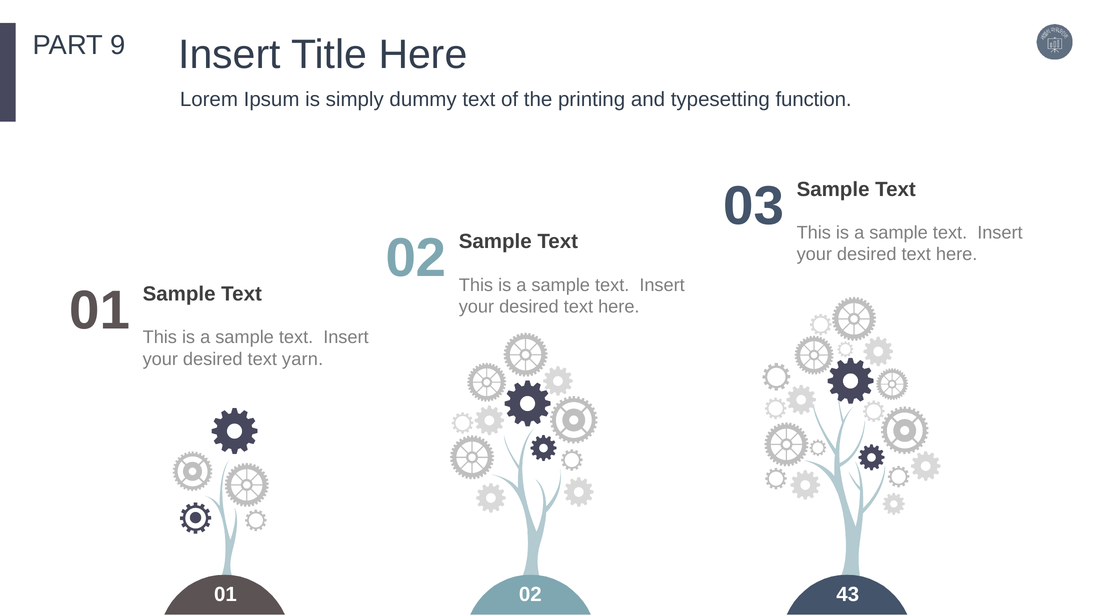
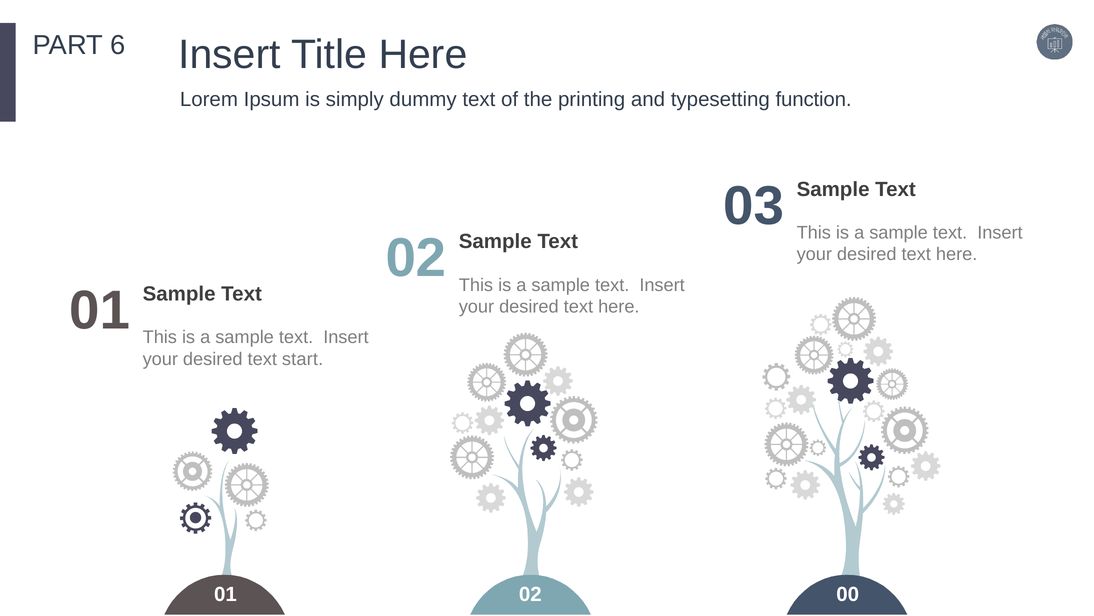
9: 9 -> 6 (118, 45)
yarn: yarn -> start (303, 359)
43: 43 -> 00 (848, 594)
